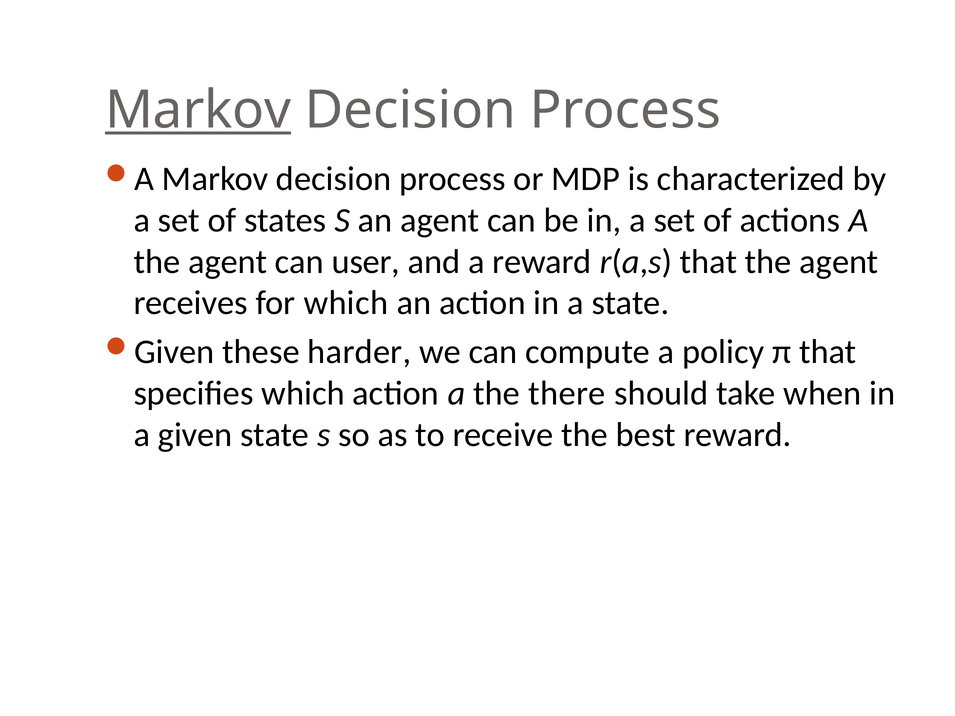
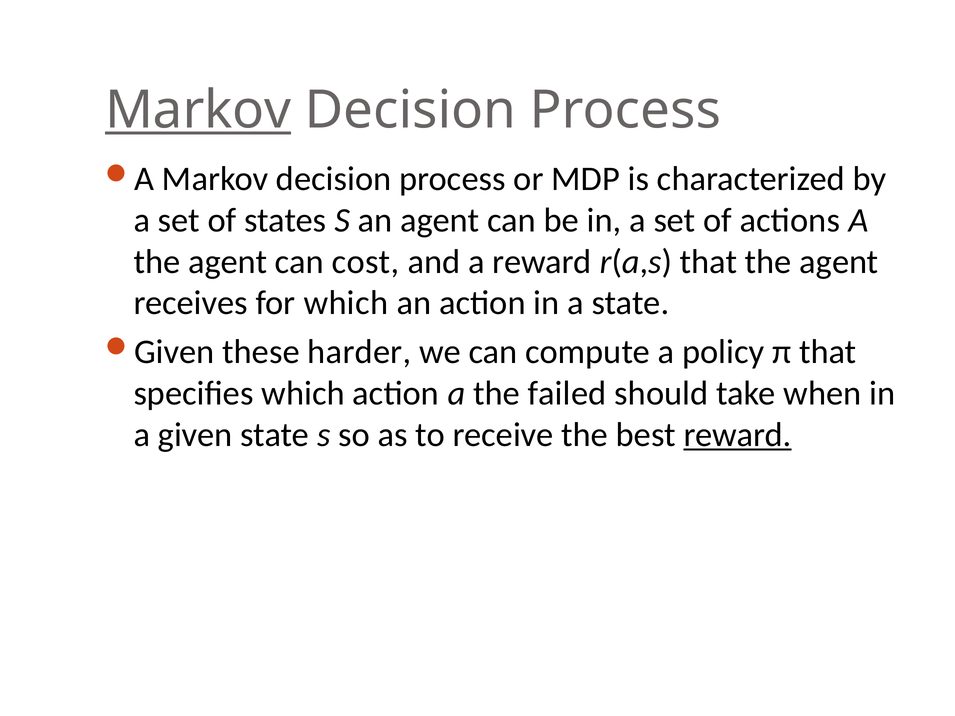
user: user -> cost (366, 262)
there: there -> failed (567, 394)
reward underline: none -> present (738, 435)
